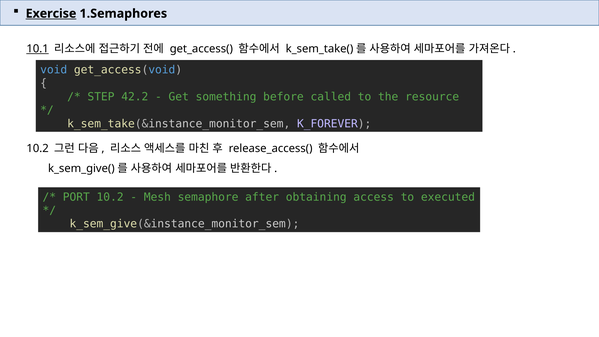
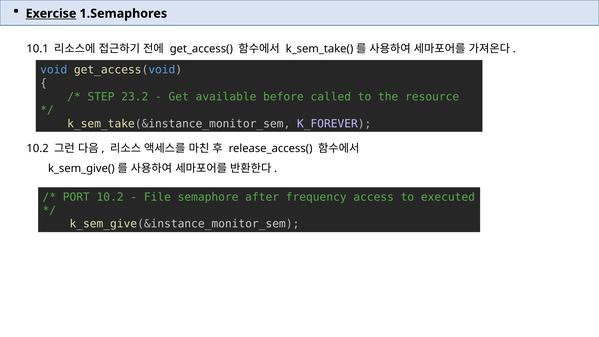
10.1 underline: present -> none (38, 49)
42.2: 42.2 -> 23.2 (135, 97)
something: something -> available (226, 97)
Mesh: Mesh -> File (157, 197)
obtaining: obtaining -> frequency (316, 197)
